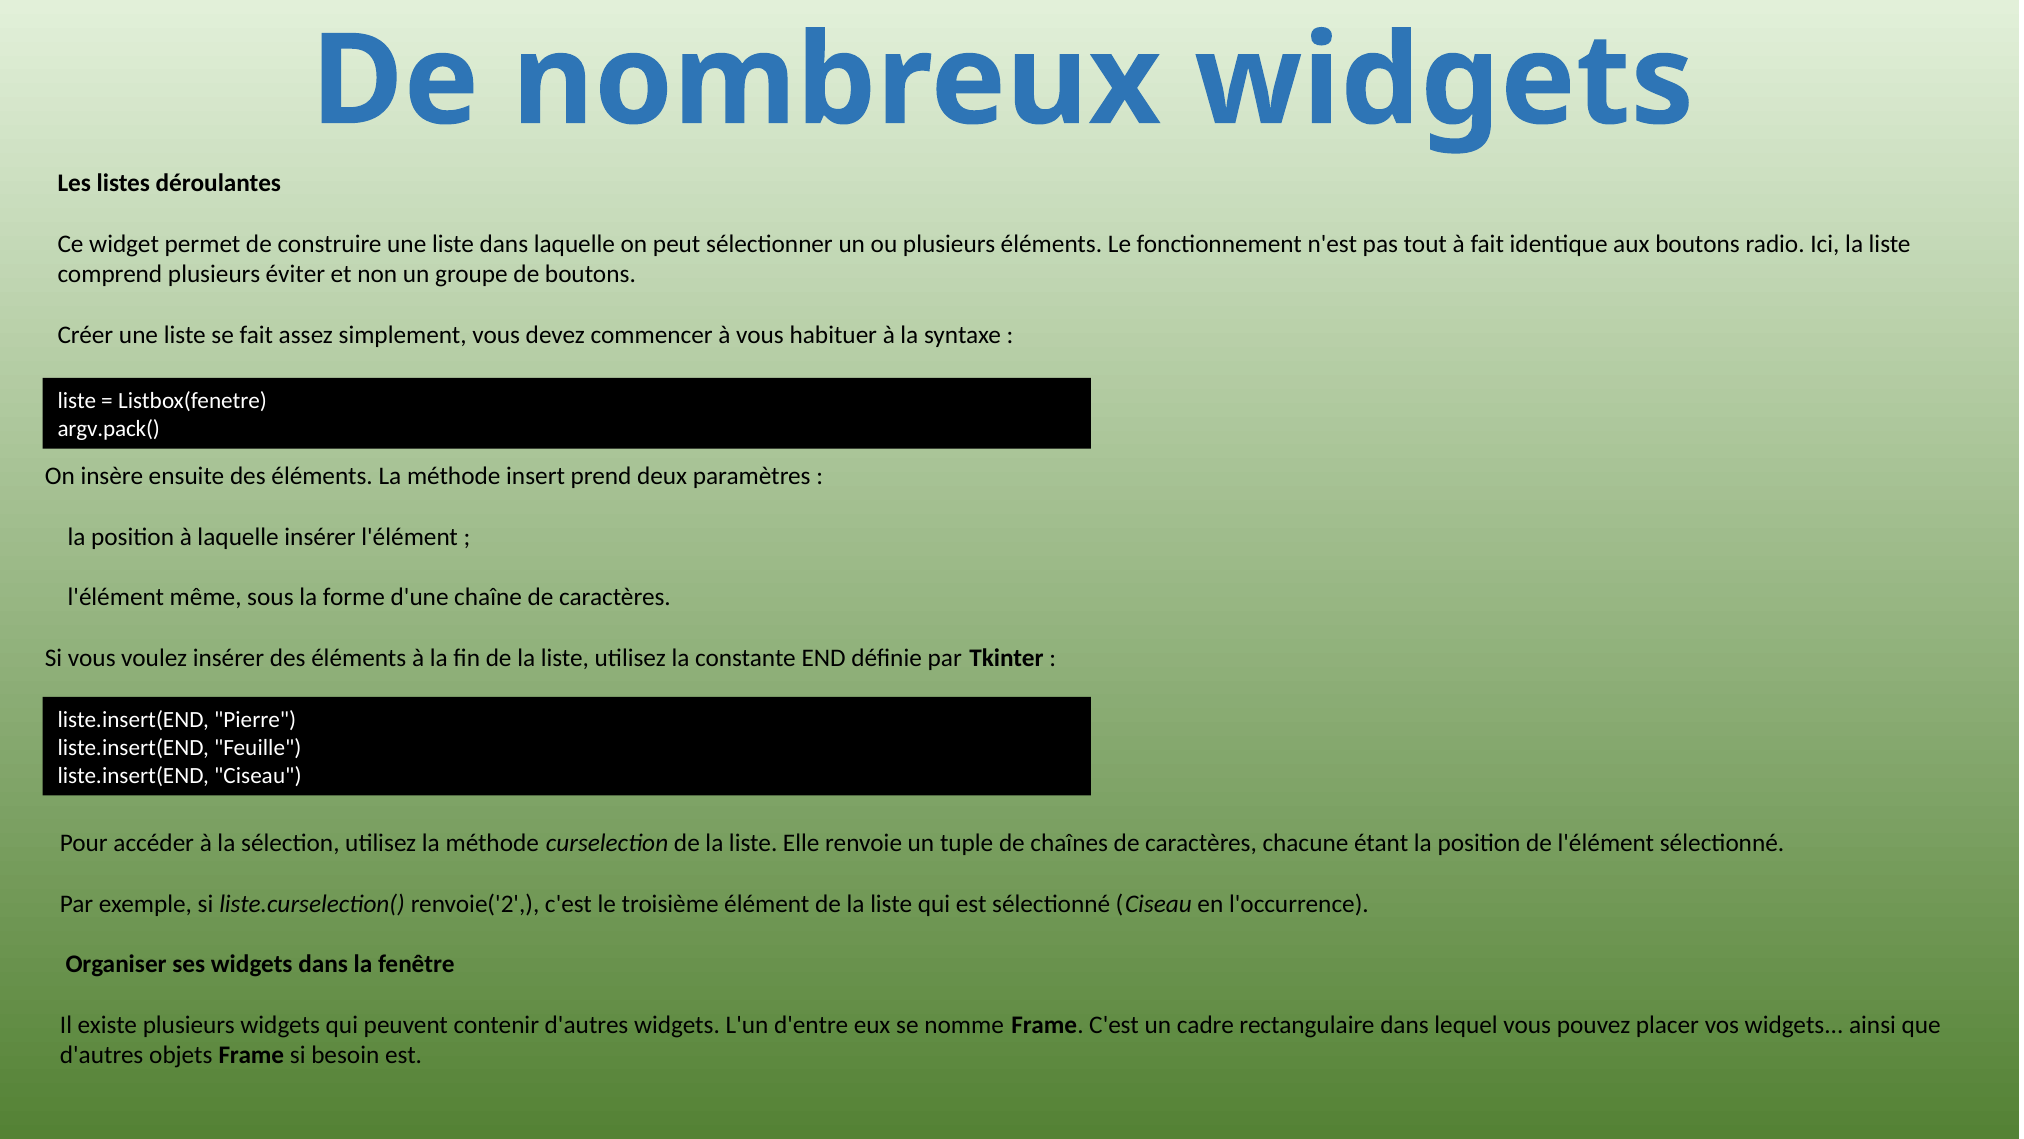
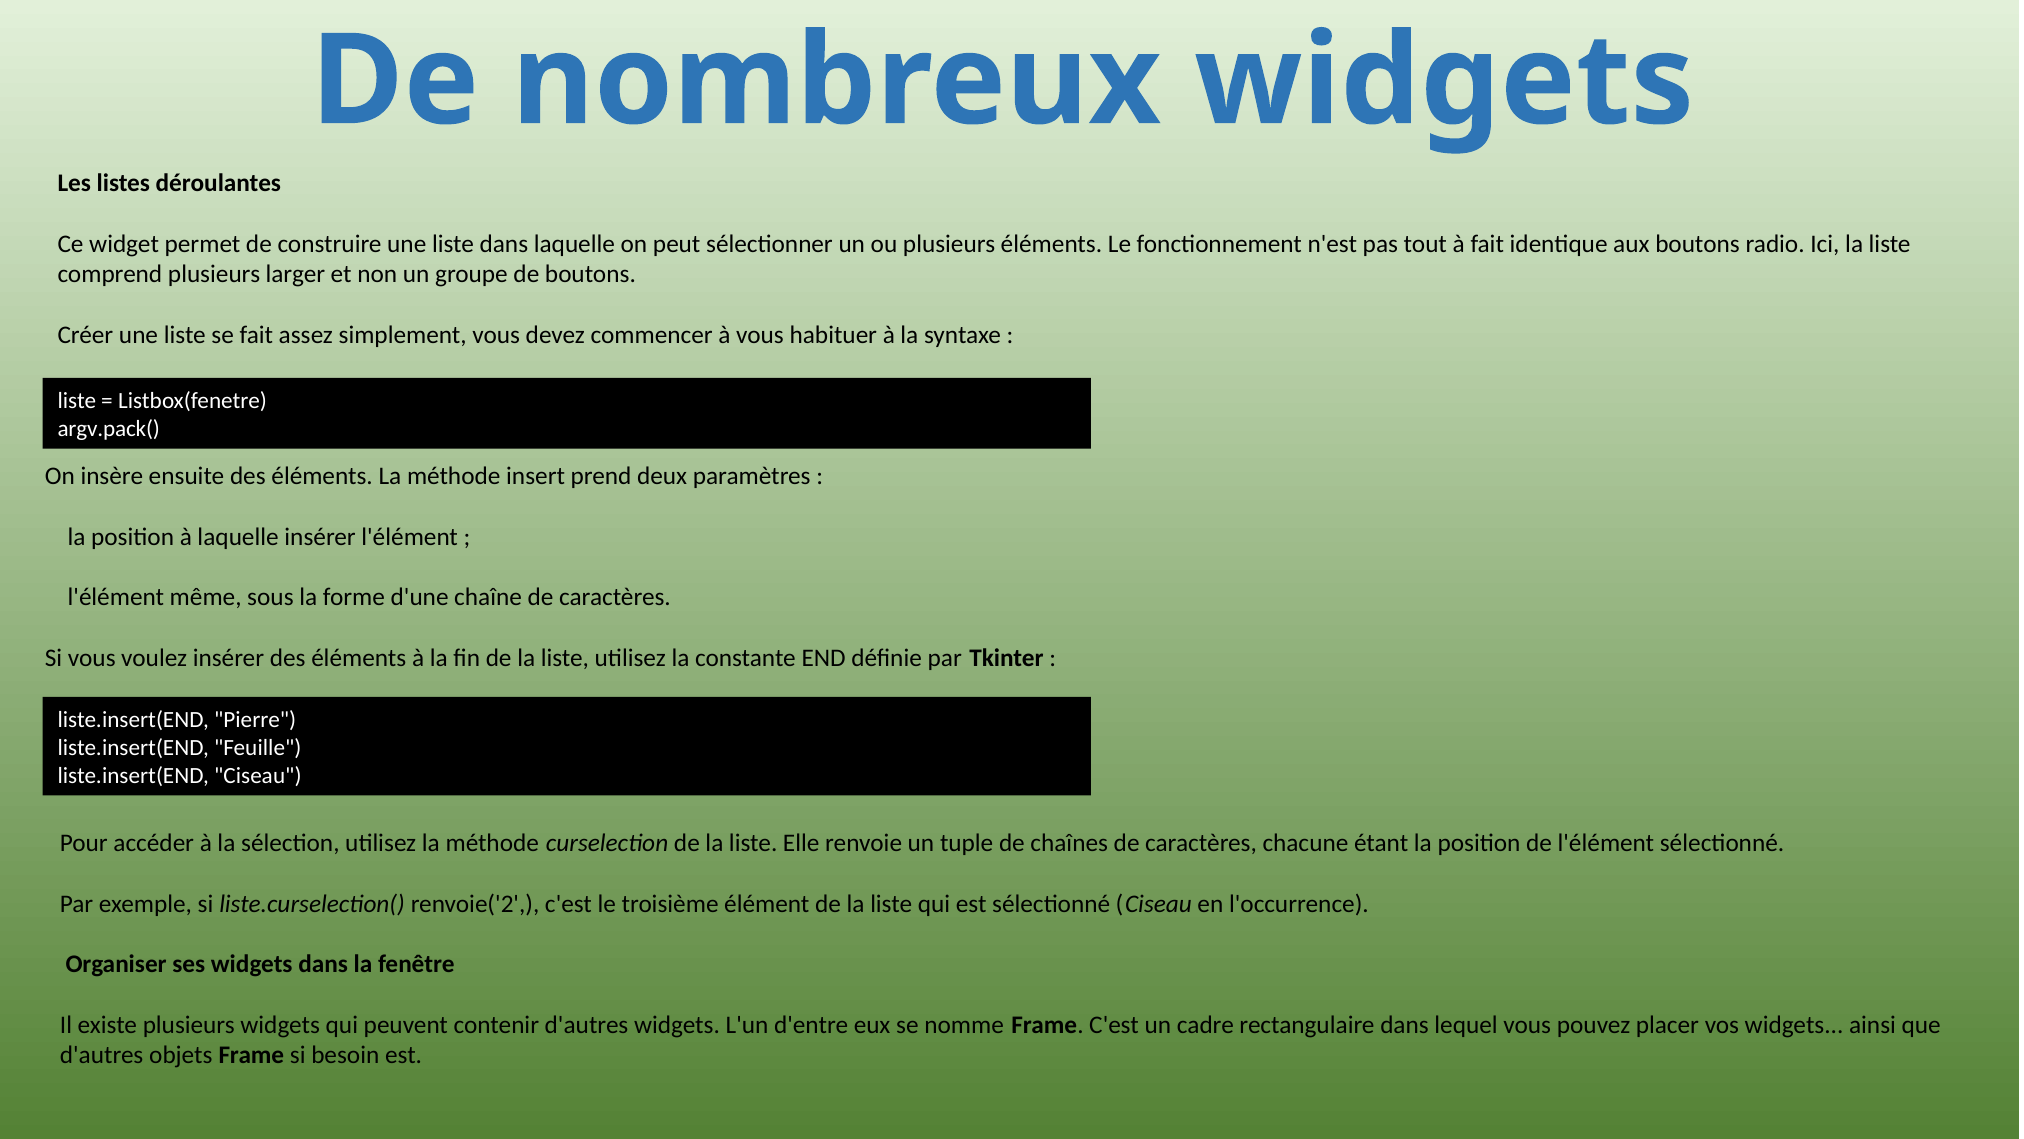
éviter: éviter -> larger (295, 274)
